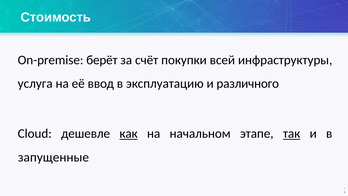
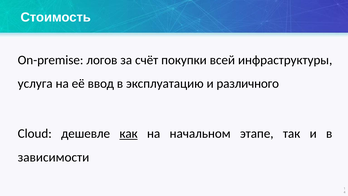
берёт: берёт -> логов (102, 60)
так underline: present -> none (292, 134)
запущенные: запущенные -> зависимости (53, 157)
